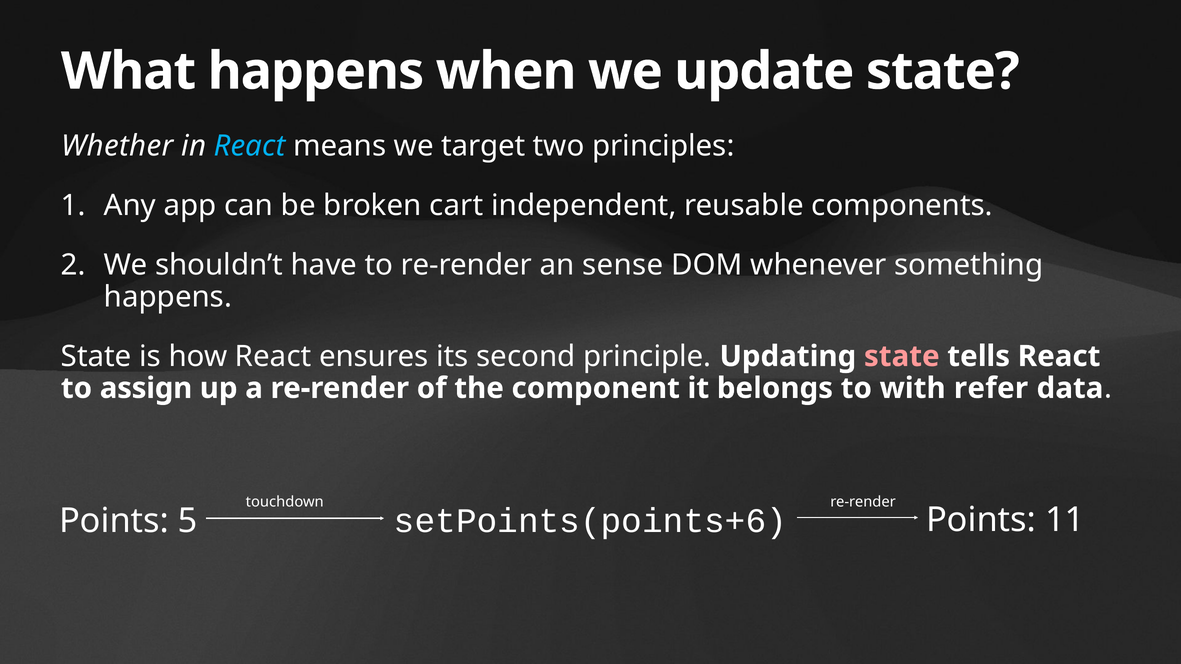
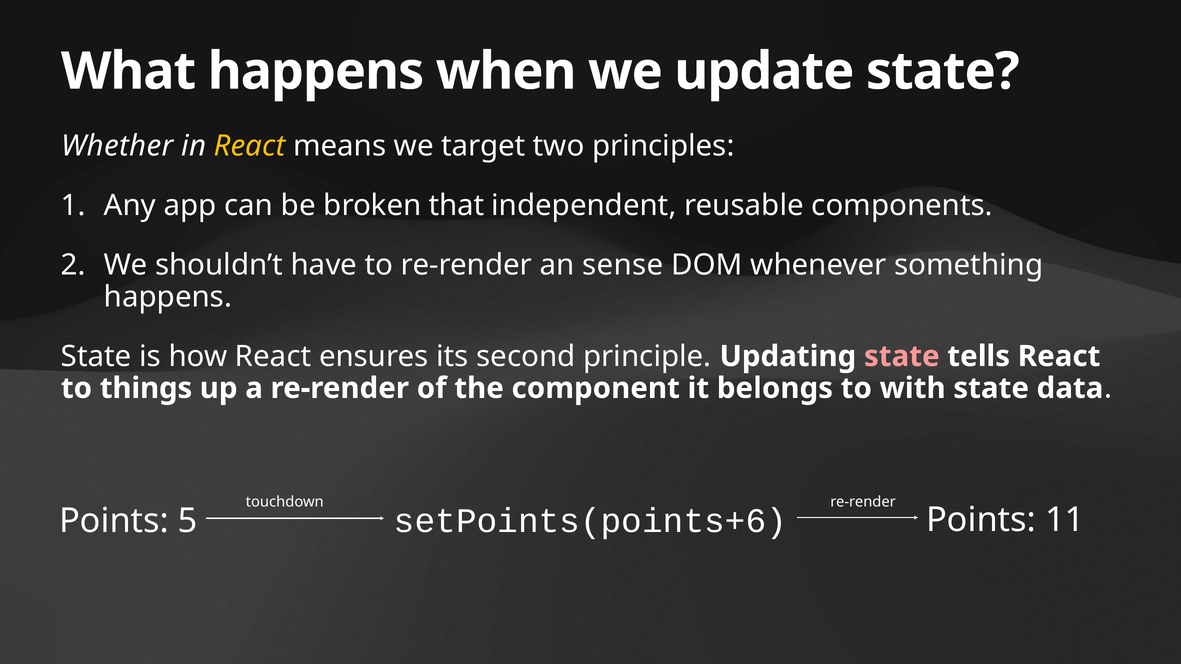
React colour: light blue -> yellow (250, 146)
cart: cart -> that (457, 205)
assign: assign -> things (146, 388)
with refer: refer -> state (991, 388)
